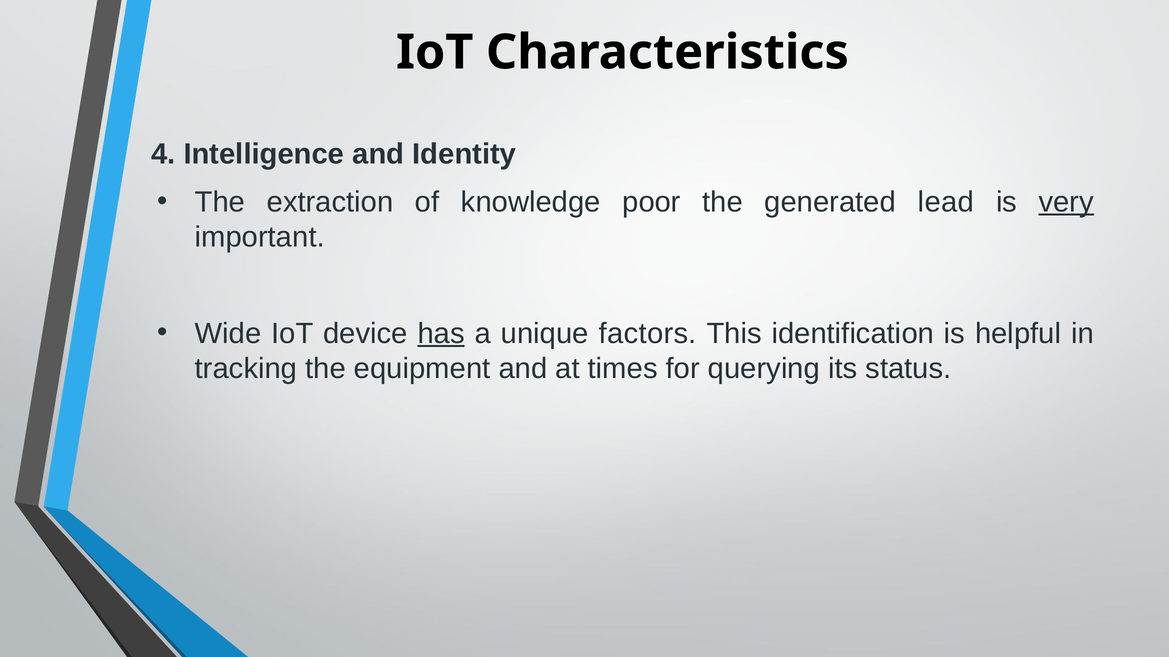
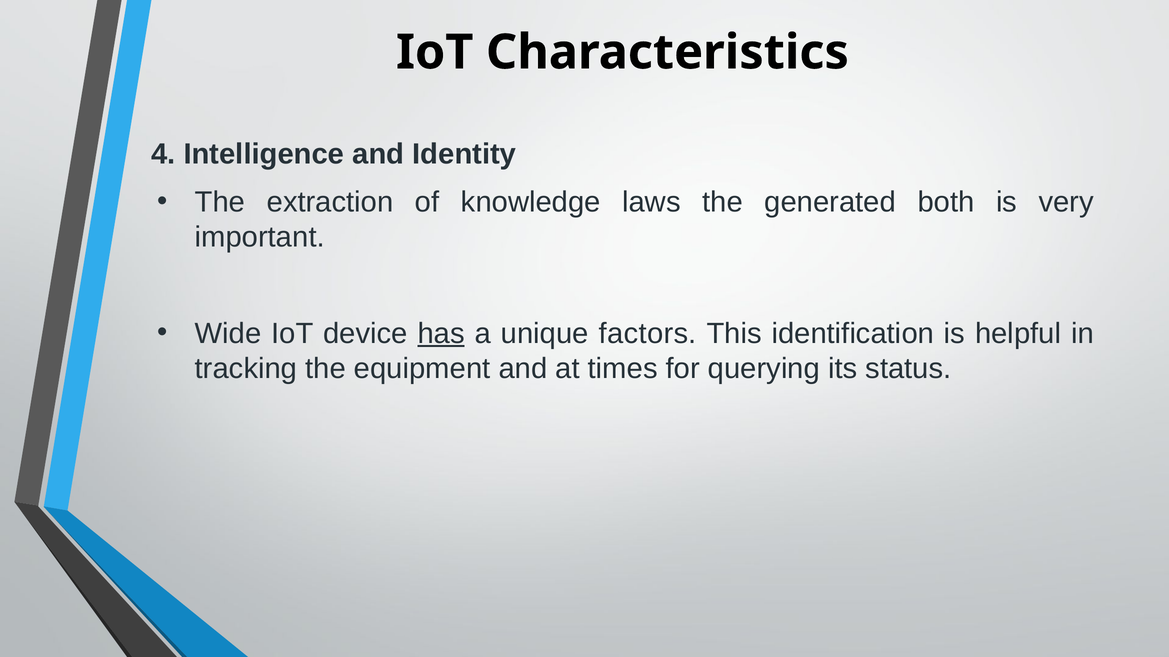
poor: poor -> laws (651, 202)
lead: lead -> both (946, 202)
very underline: present -> none (1066, 202)
